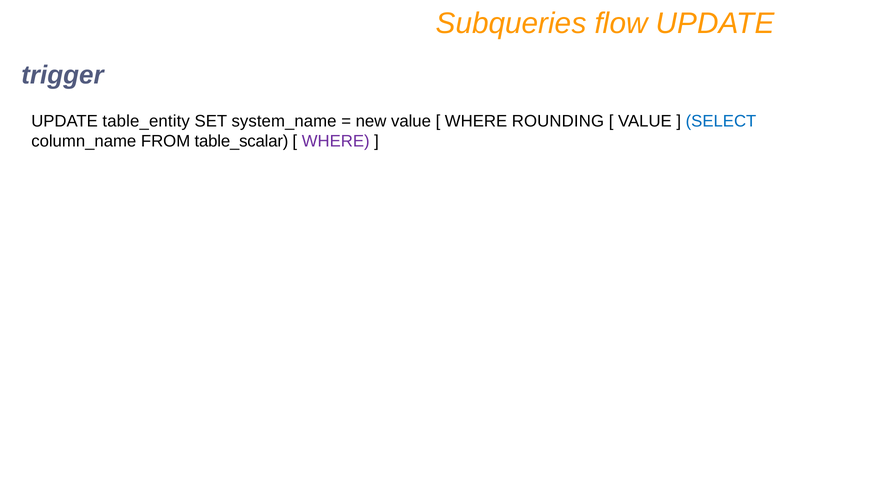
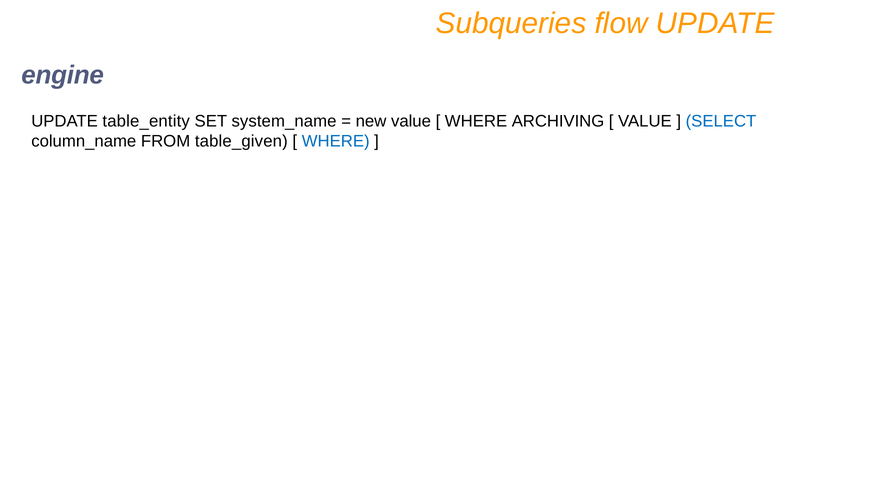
trigger: trigger -> engine (63, 75)
ROUNDING: ROUNDING -> ARCHIVING (558, 121)
table_scalar: table_scalar -> table_given (241, 141)
WHERE colour: purple -> blue (336, 141)
